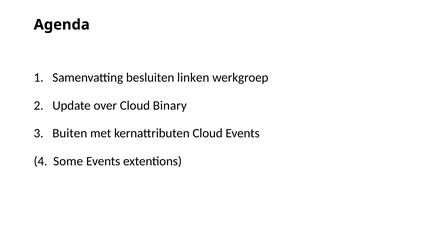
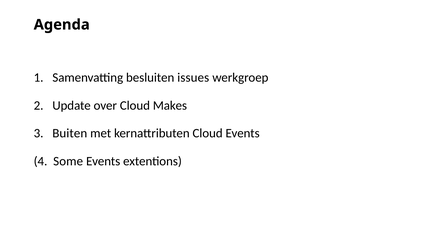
linken: linken -> issues (193, 78)
Binary: Binary -> Makes (170, 105)
